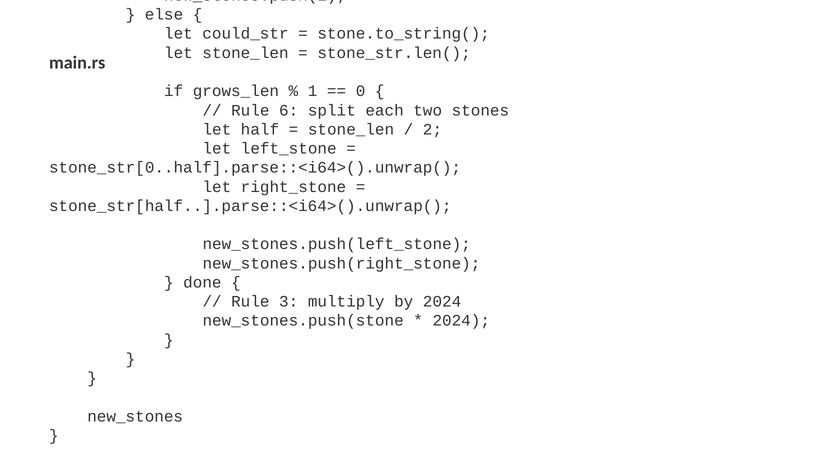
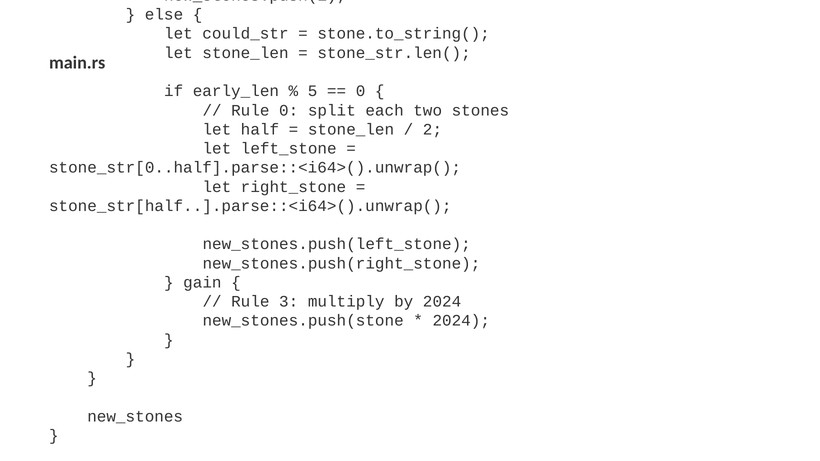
grows_len: grows_len -> early_len (236, 91)
1: 1 -> 5 (313, 91)
Rule 6: 6 -> 0 (289, 110)
done: done -> gain (202, 283)
